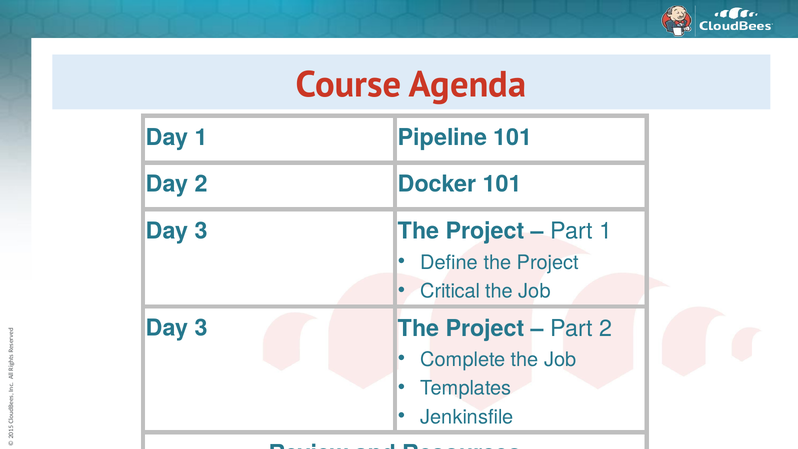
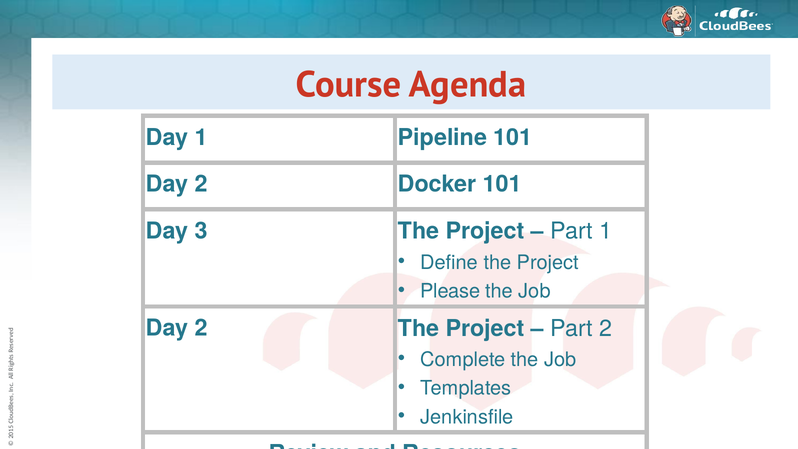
Critical: Critical -> Please (450, 291)
3: 3 -> 2 (201, 328)
